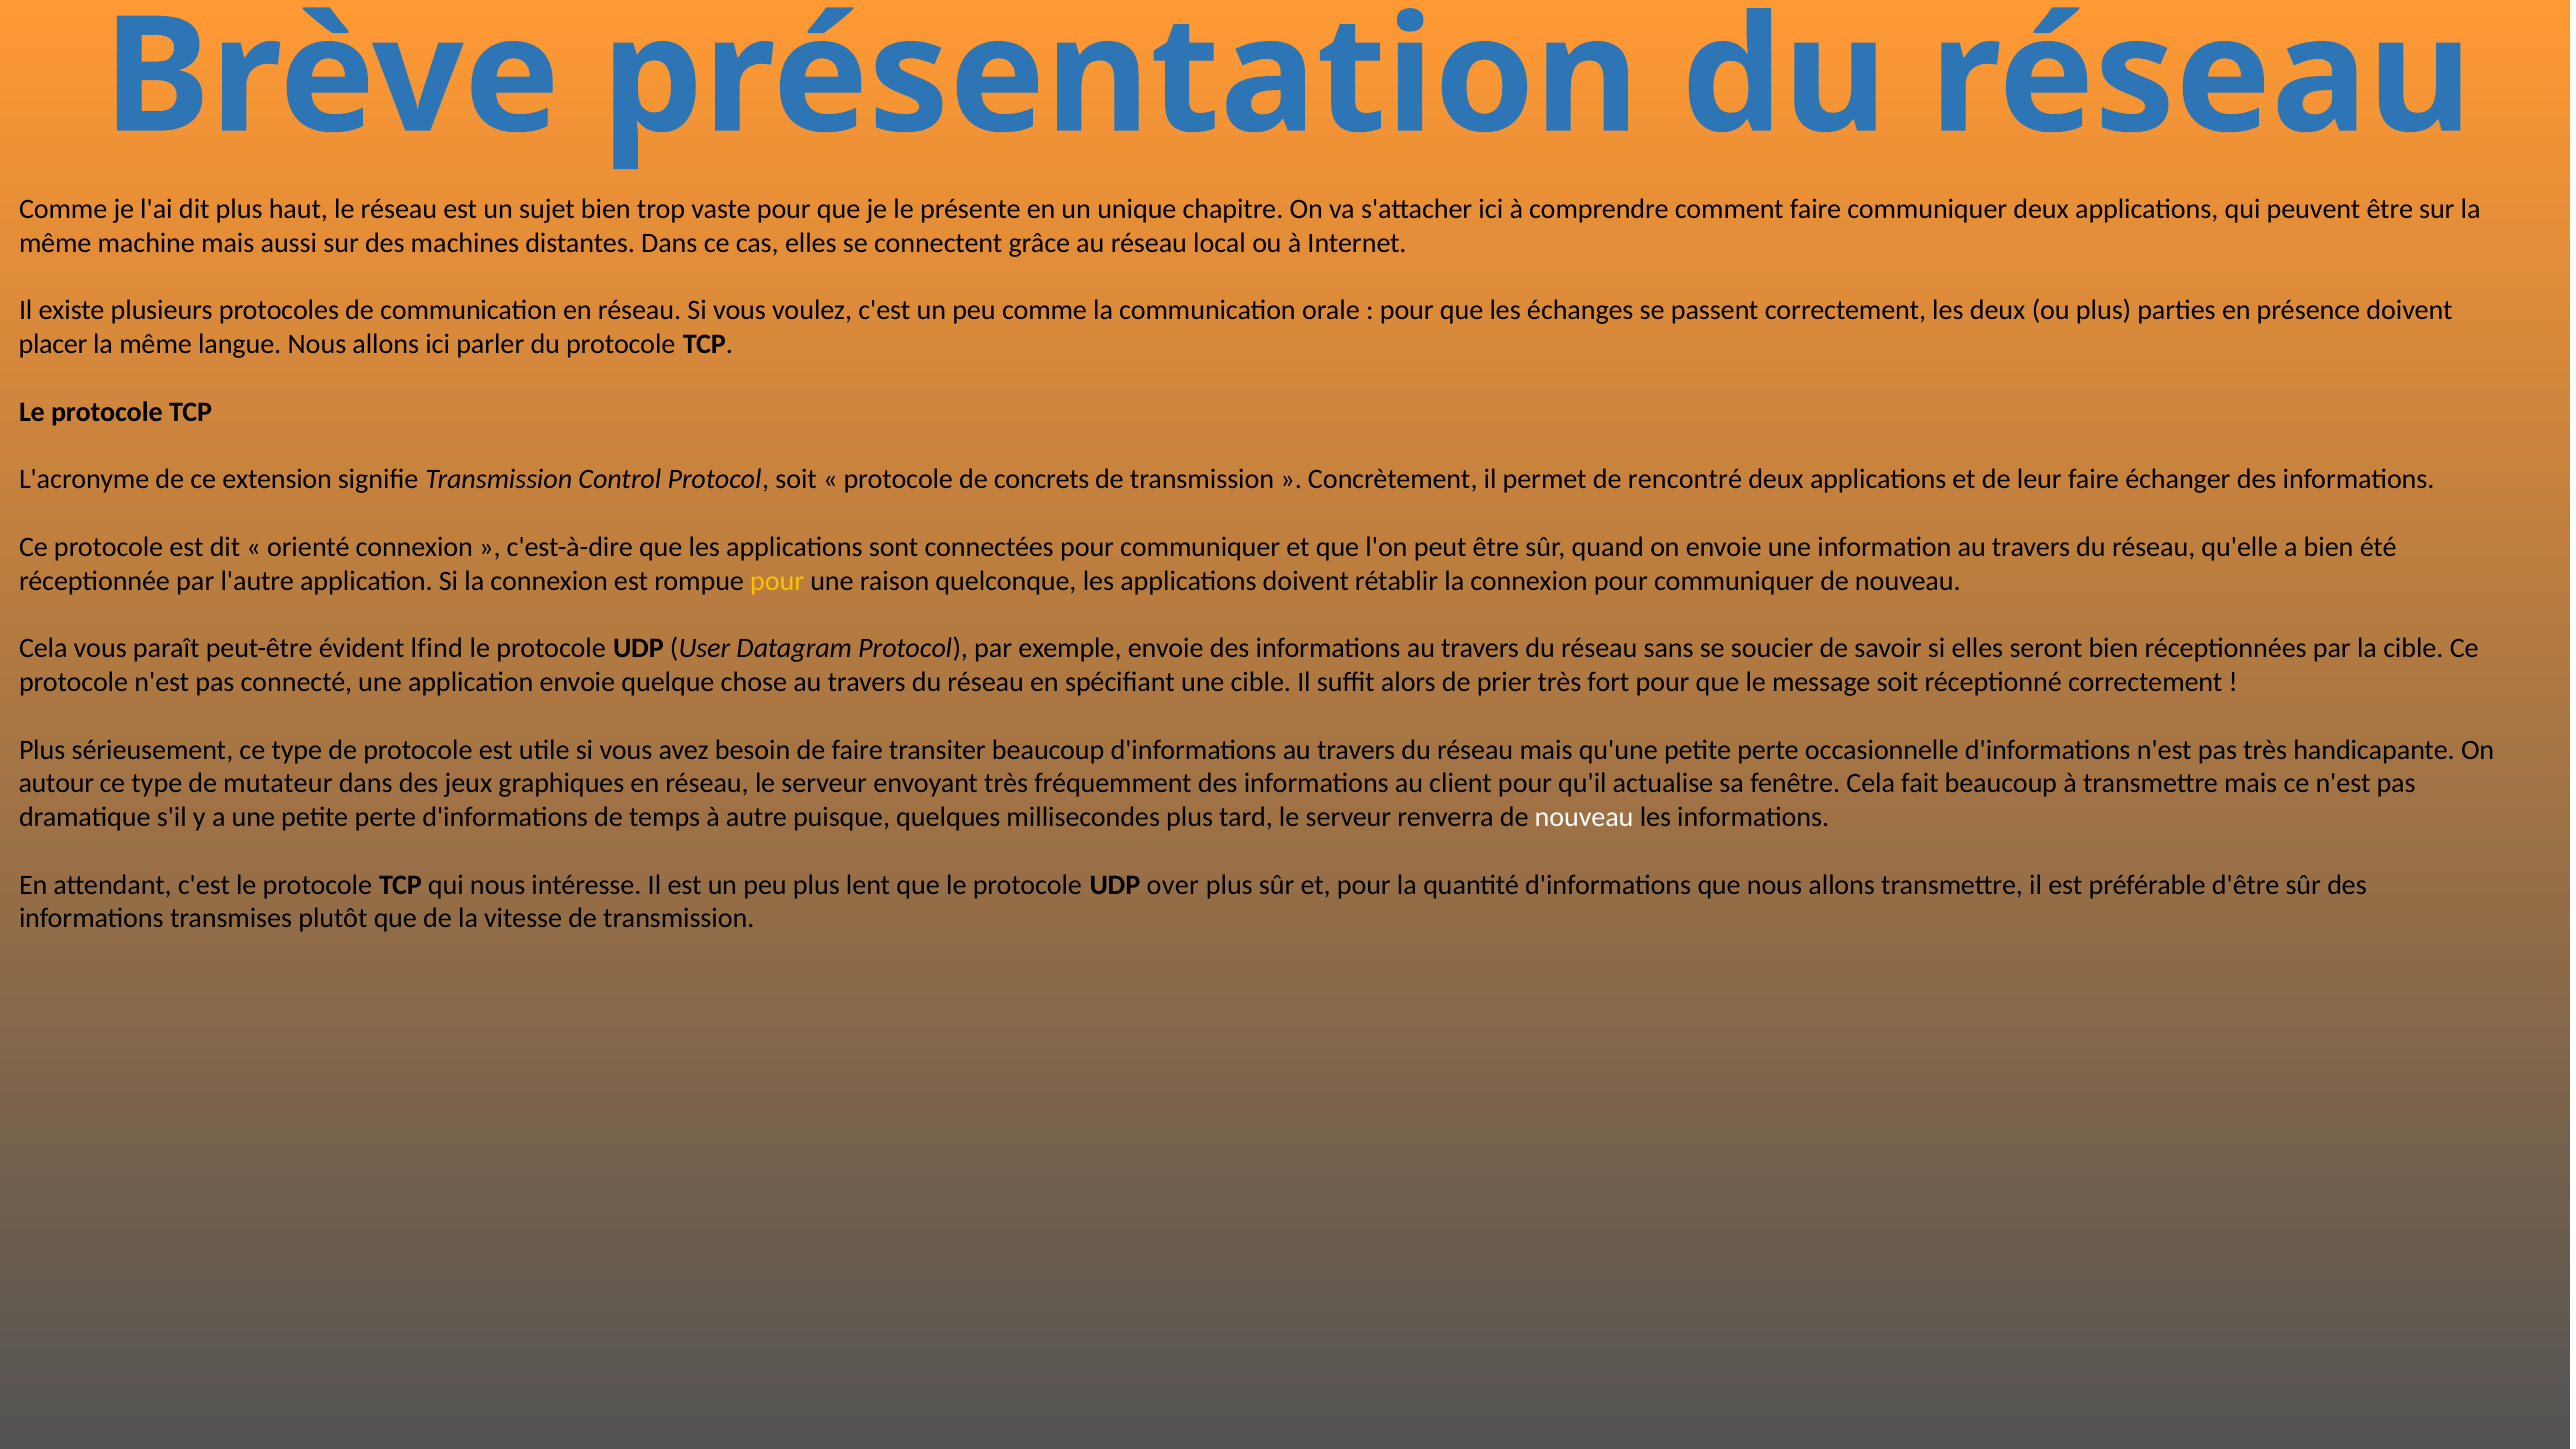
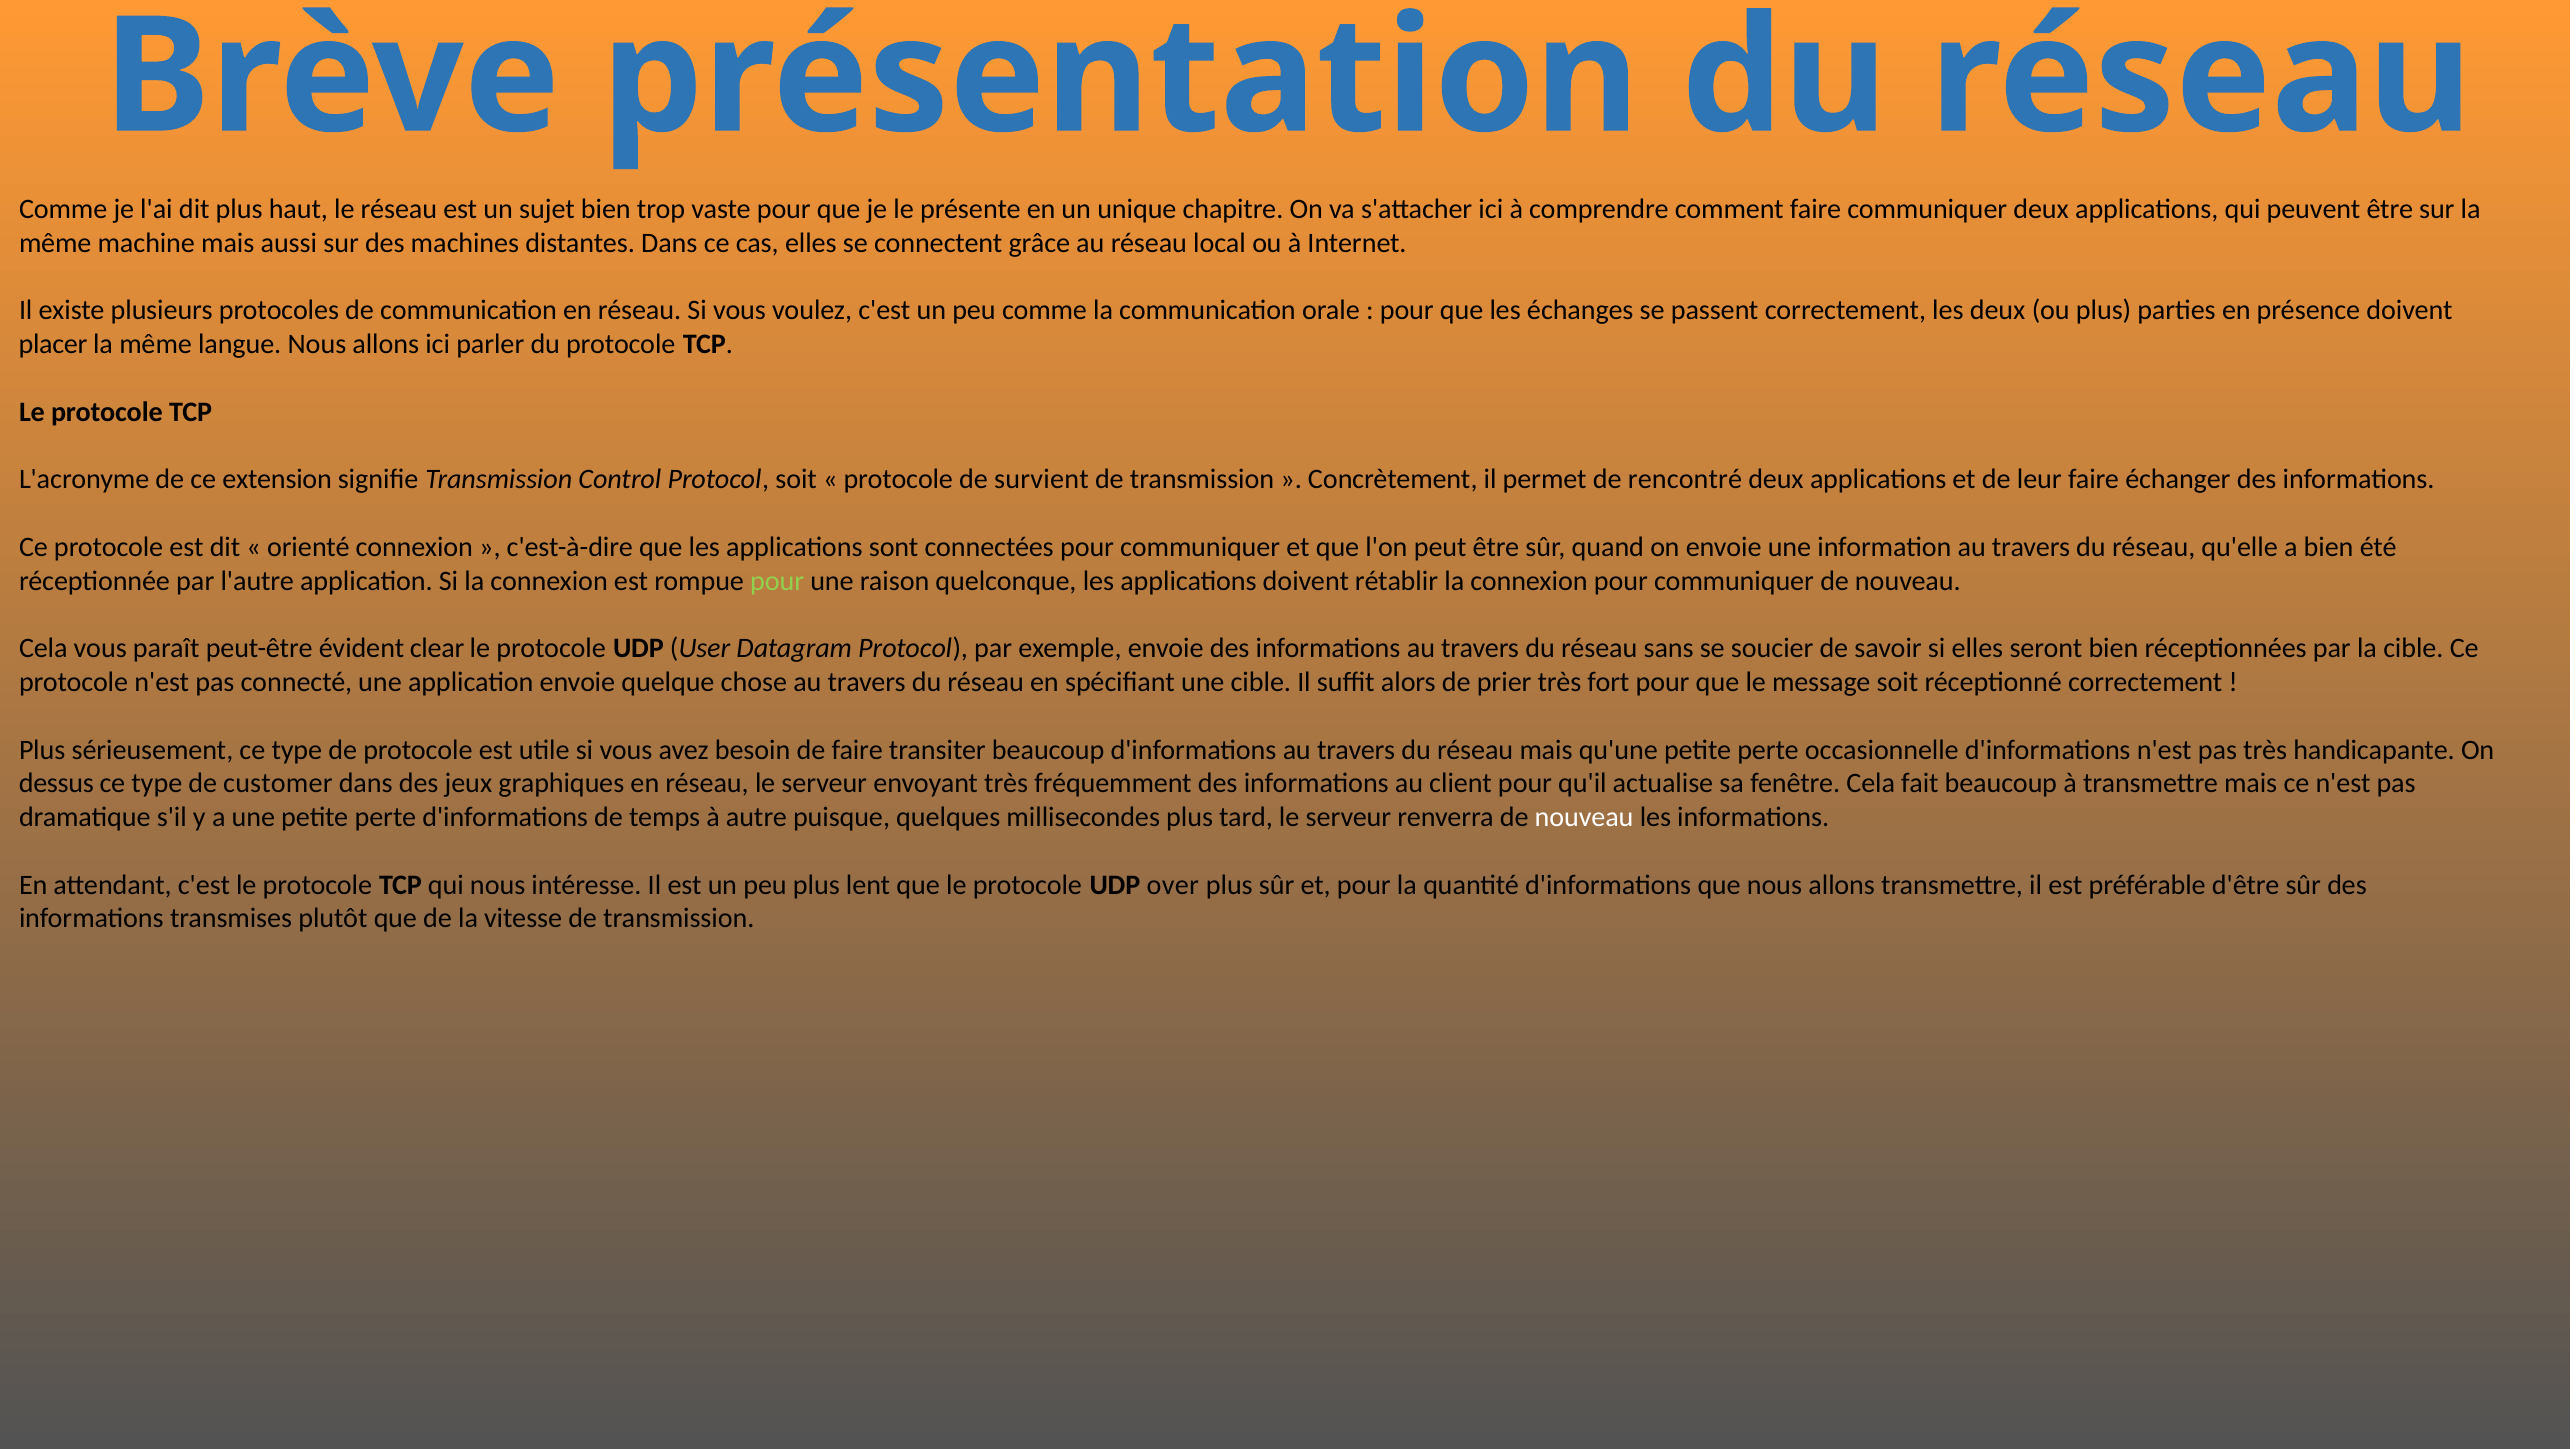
concrets: concrets -> survient (1041, 480)
pour colour: yellow -> light green (777, 581)
lfind: lfind -> clear (437, 648)
autour: autour -> dessus (56, 784)
mutateur: mutateur -> customer (278, 784)
